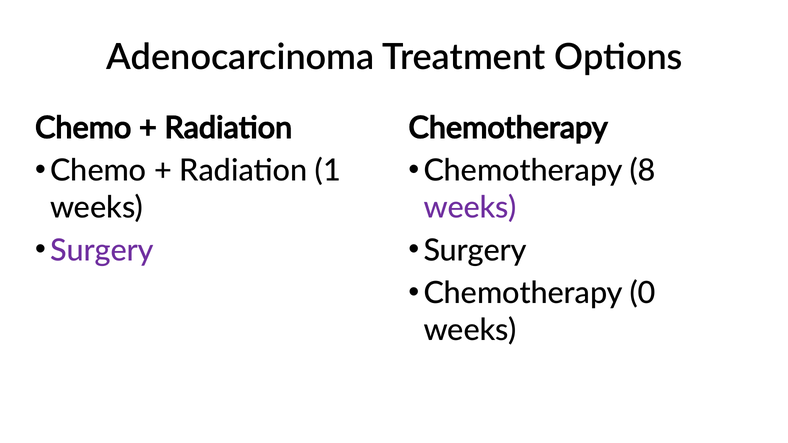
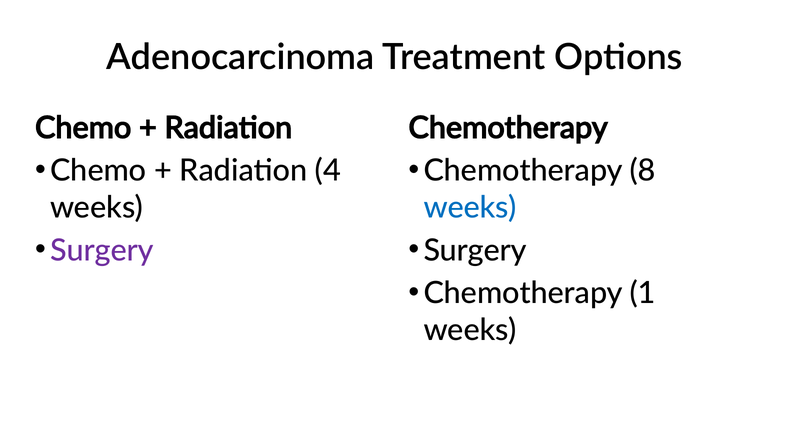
1: 1 -> 4 (328, 171)
weeks colour: purple -> blue (470, 208)
0: 0 -> 1 (643, 294)
